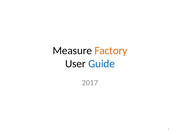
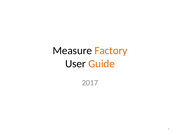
Guide colour: blue -> orange (102, 64)
